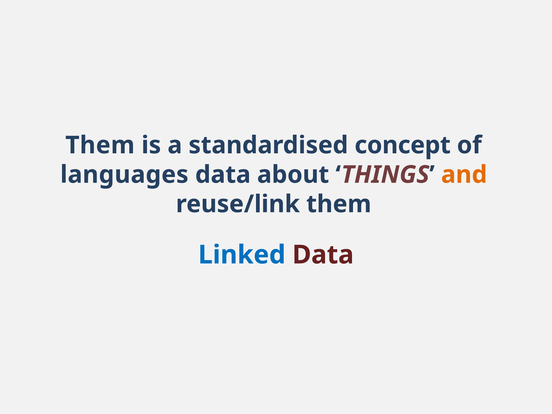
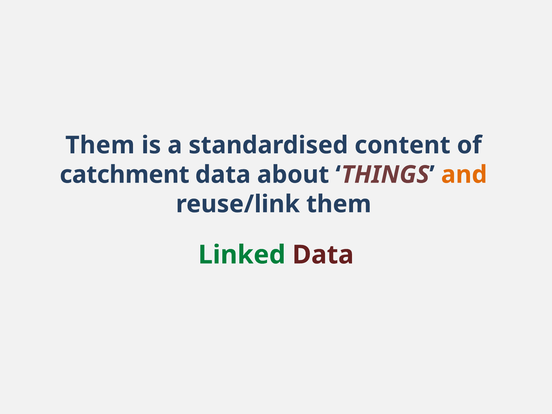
concept: concept -> content (403, 145)
languages: languages -> catchment (125, 175)
Linked colour: blue -> green (242, 255)
